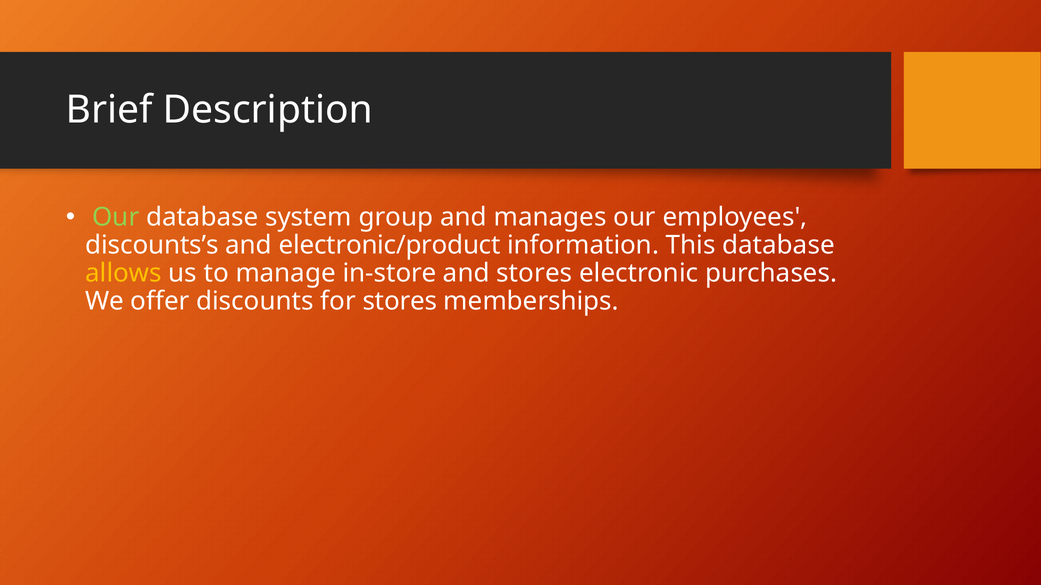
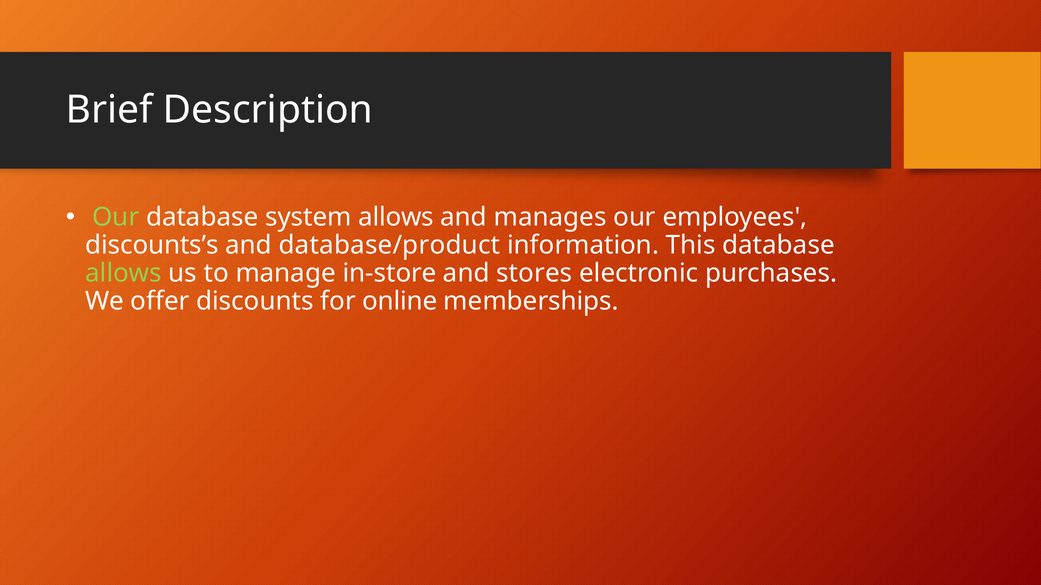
system group: group -> allows (396, 217)
electronic/product: electronic/product -> database/product (389, 245)
allows colour: yellow -> light green (124, 274)
for stores: stores -> online (400, 302)
